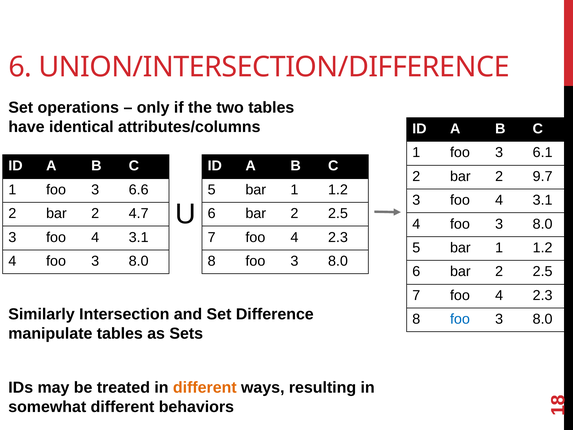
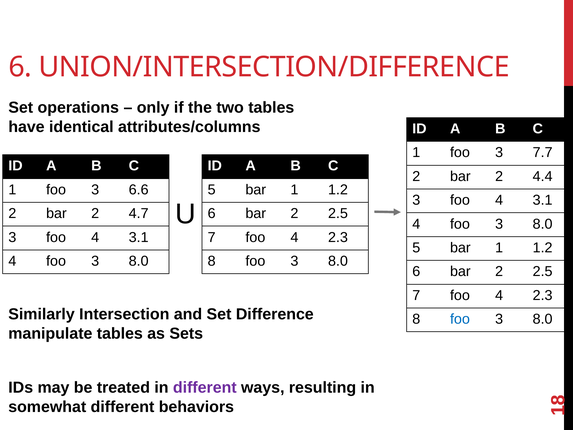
6.1: 6.1 -> 7.7 (543, 152)
9.7: 9.7 -> 4.4 (543, 176)
different colour: orange -> purple (205, 387)
